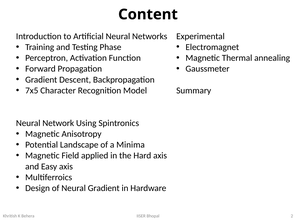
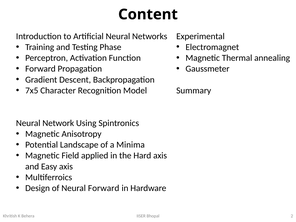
Neural Gradient: Gradient -> Forward (104, 188)
